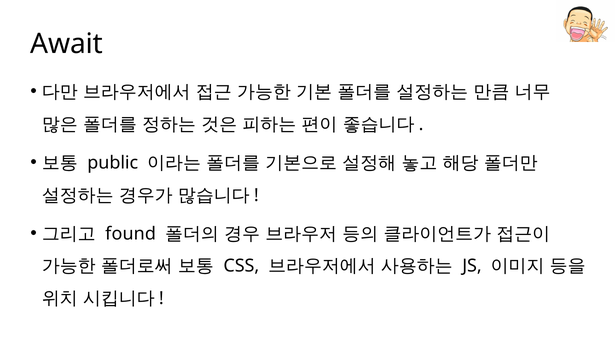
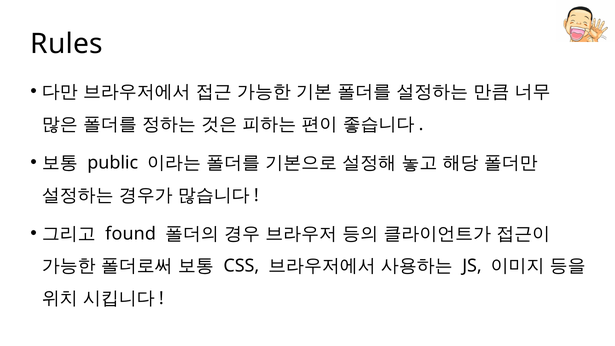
Await: Await -> Rules (67, 44)
